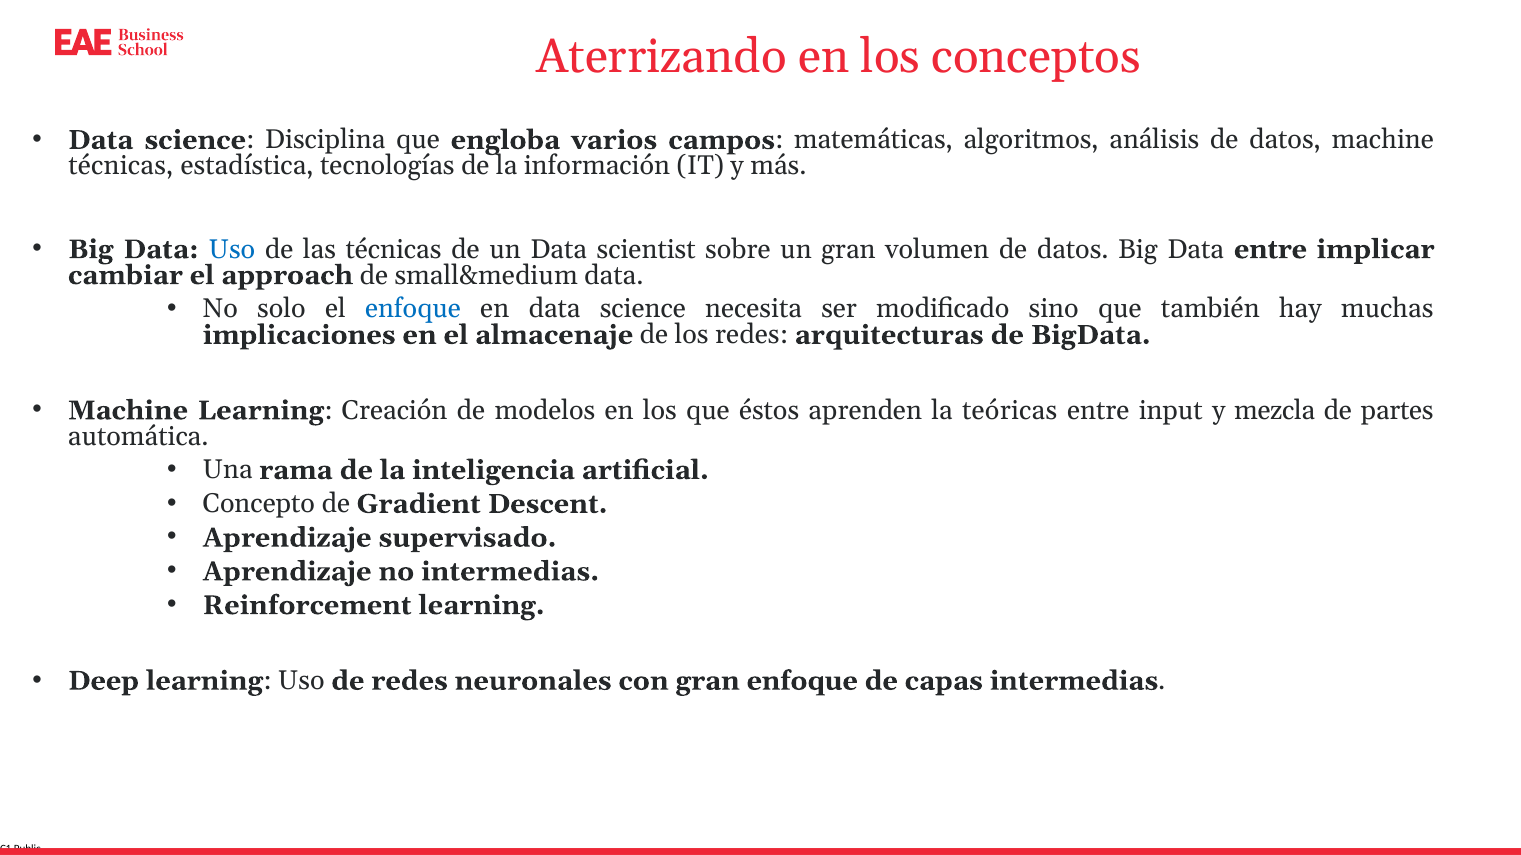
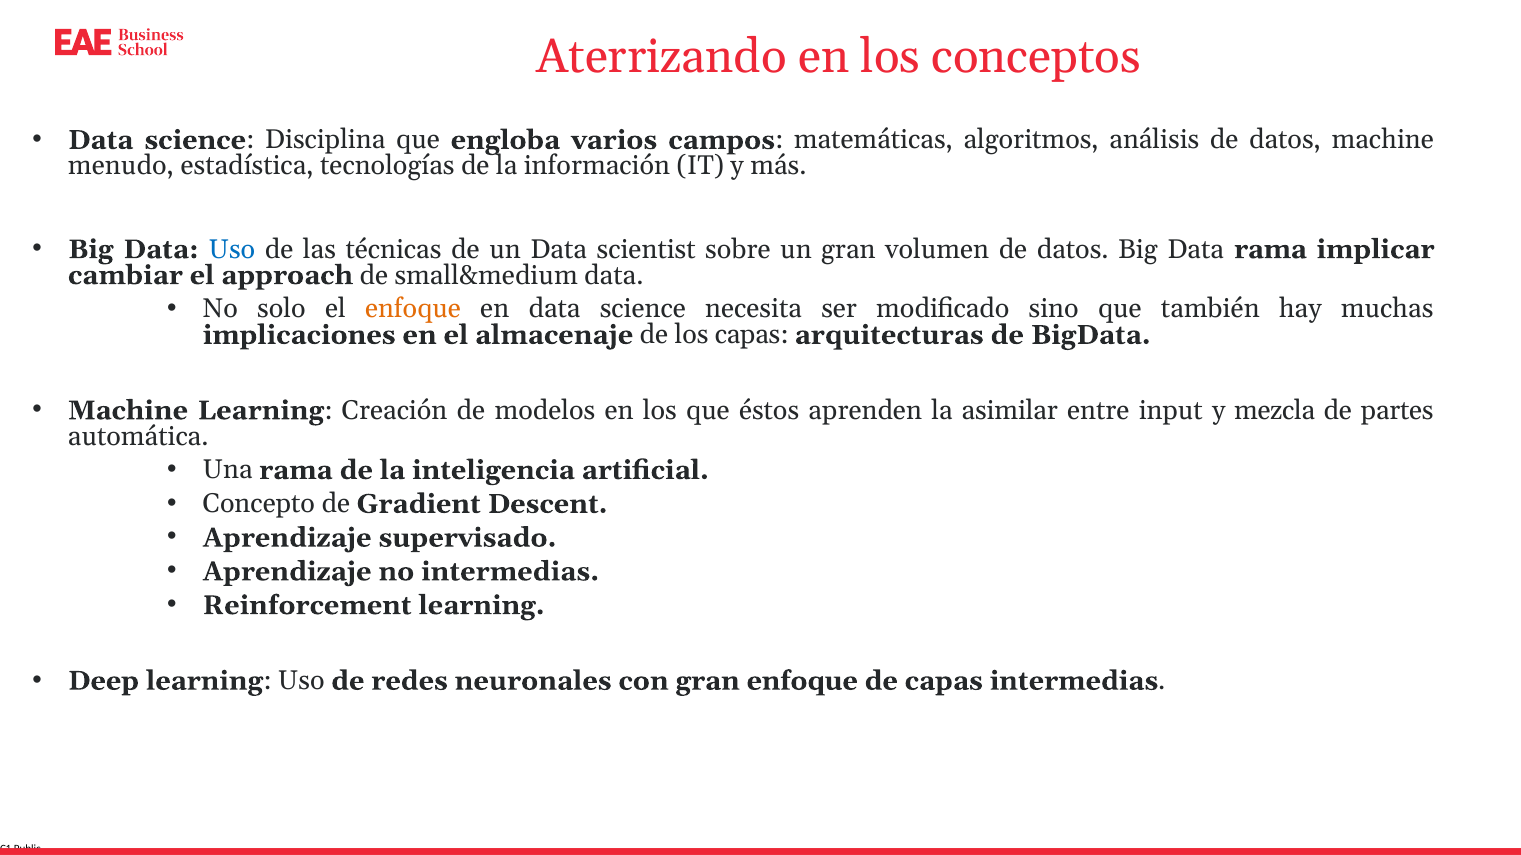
técnicas: técnicas -> menudo (121, 166)
Data entre: entre -> rama (1270, 249)
enfoque colour: blue -> orange (413, 309)
los redes: redes -> capas (752, 335)
teóricas: teóricas -> asimilar (1010, 411)
